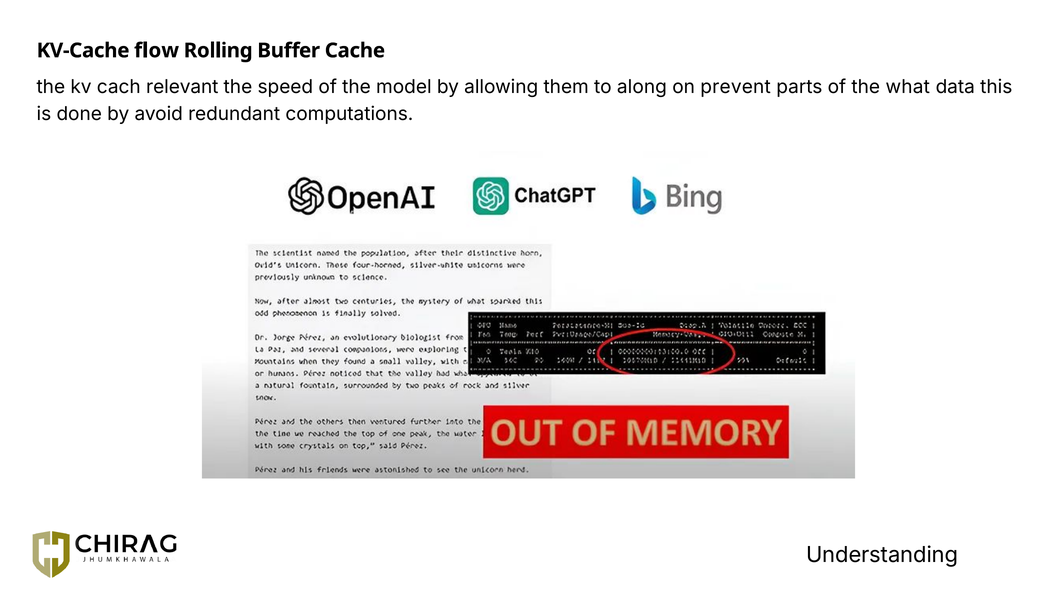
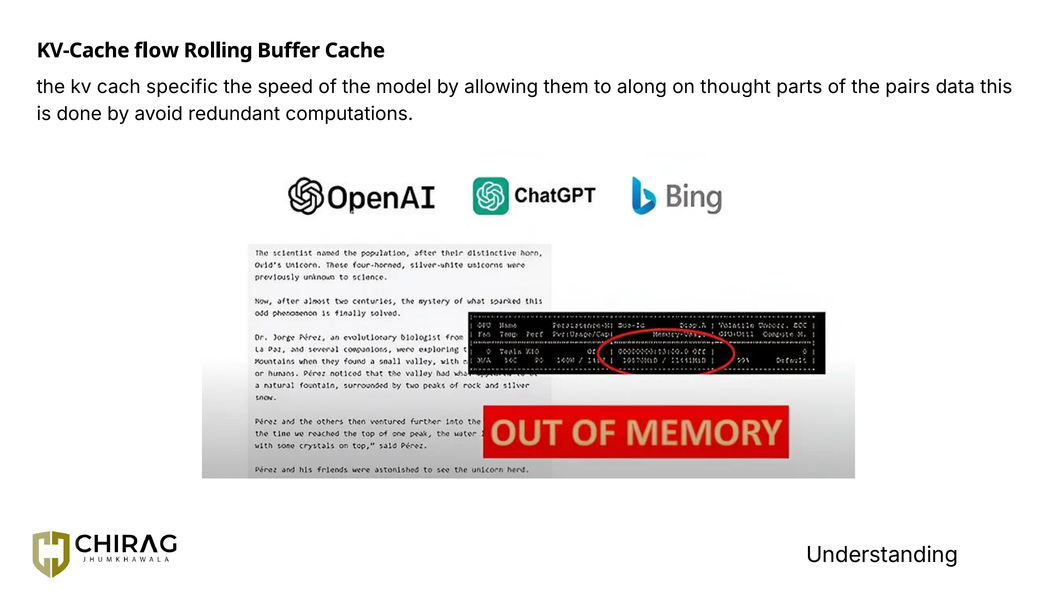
relevant: relevant -> specific (182, 87)
prevent: prevent -> thought (736, 87)
what: what -> pairs (908, 87)
